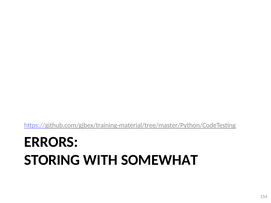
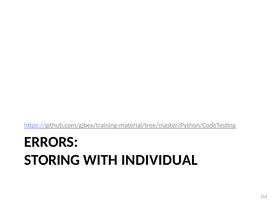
SOMEWHAT: SOMEWHAT -> INDIVIDUAL (159, 160)
